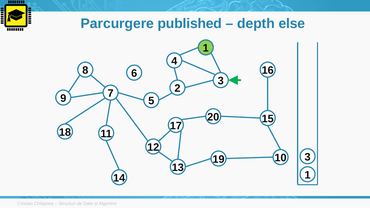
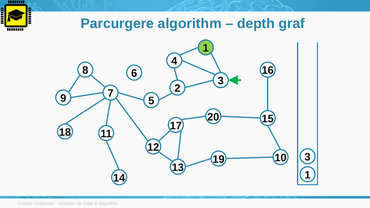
published: published -> algorithm (190, 24)
else: else -> graf (292, 24)
